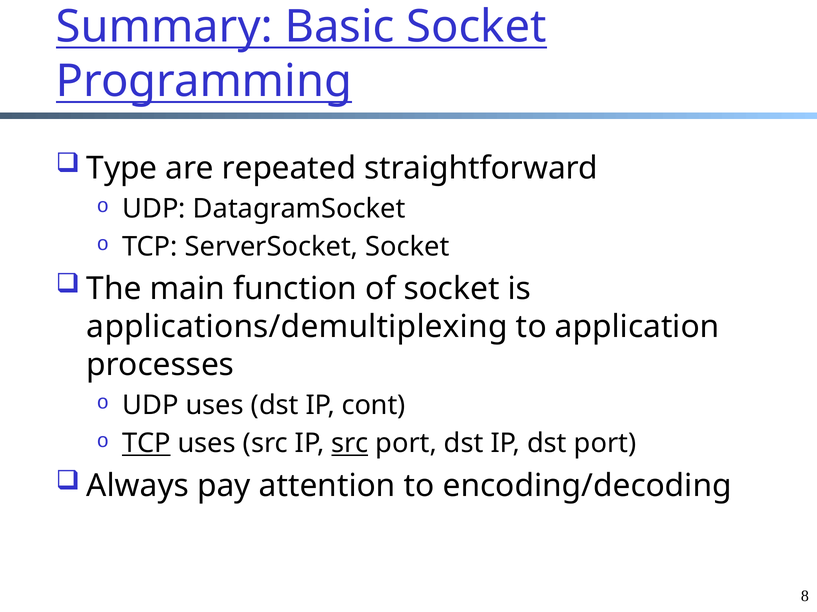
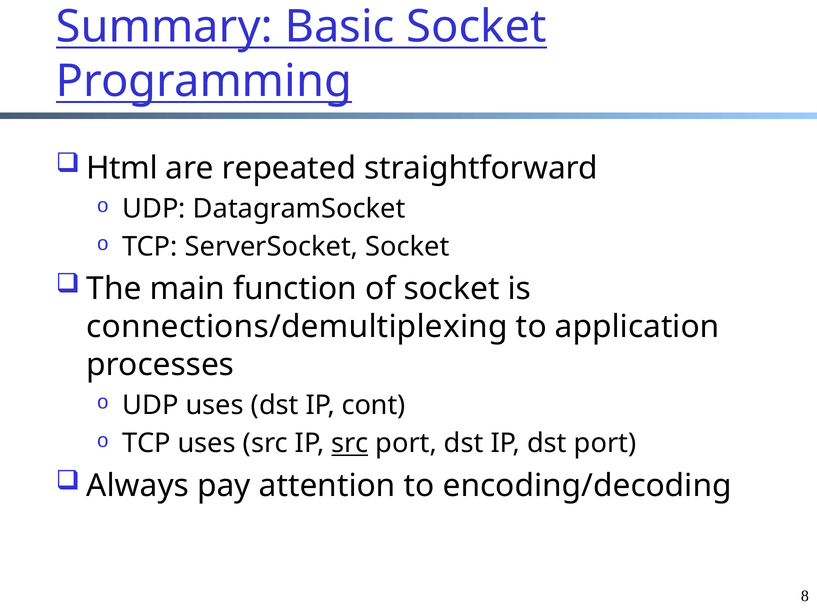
Type: Type -> Html (122, 168)
applications/demultiplexing: applications/demultiplexing -> connections/demultiplexing (297, 327)
TCP underline: present -> none (146, 444)
